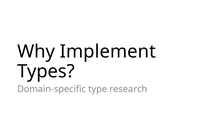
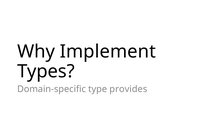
research: research -> provides (128, 89)
